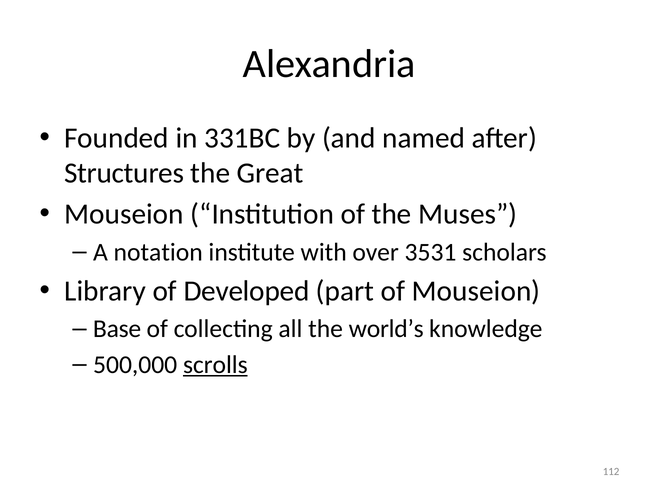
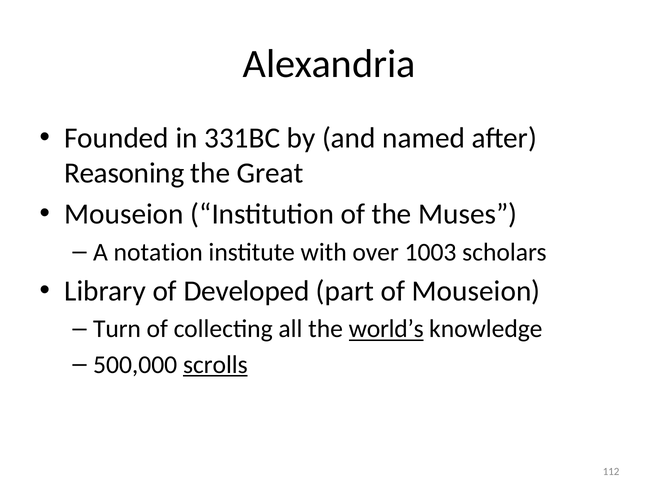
Structures: Structures -> Reasoning (124, 173)
3531: 3531 -> 1003 (431, 252)
Base: Base -> Turn (117, 329)
world’s underline: none -> present (386, 329)
